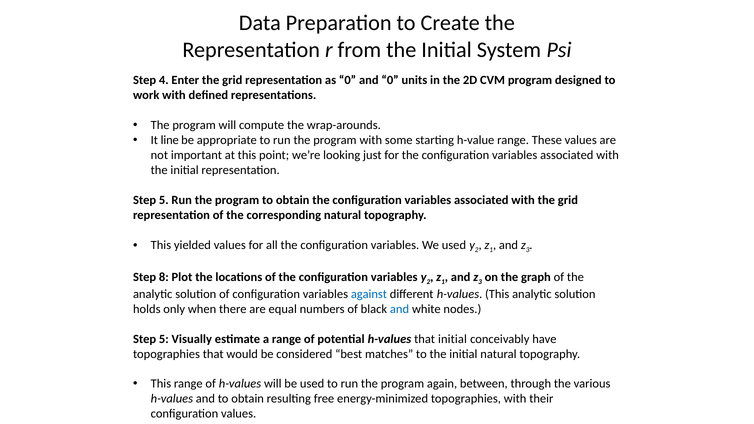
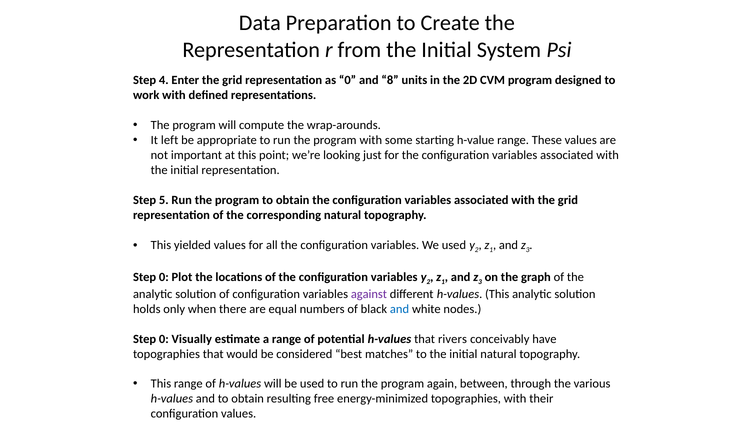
and 0: 0 -> 8 (390, 80)
line: line -> left (170, 140)
8: 8 -> 0 (164, 277)
against colour: blue -> purple (369, 294)
5: 5 -> 0 (164, 339)
that initial: initial -> rivers (452, 339)
